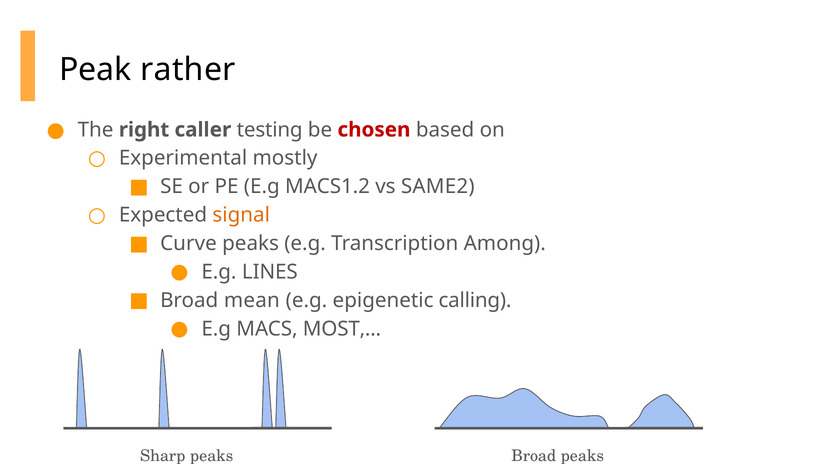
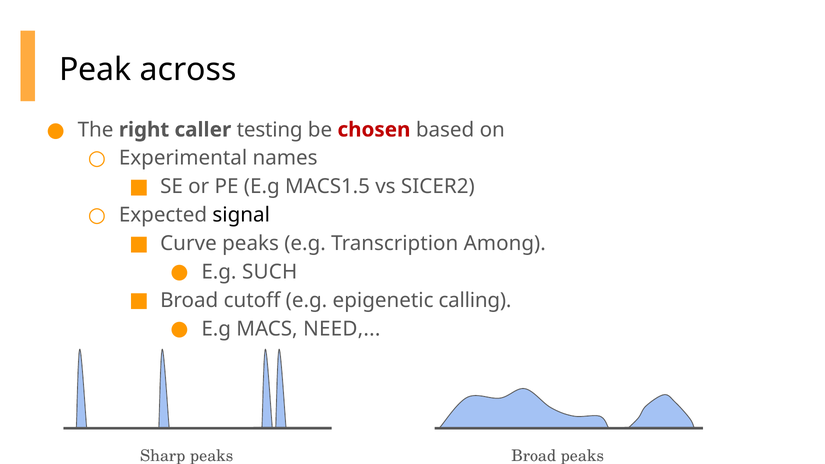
rather: rather -> across (188, 70)
mostly: mostly -> names (285, 158)
MACS1.2: MACS1.2 -> MACS1.5 (328, 187)
SAME2: SAME2 -> SICER2 (438, 187)
signal colour: orange -> black (241, 215)
LINES: LINES -> SUCH (270, 272)
mean: mean -> cutoff (252, 300)
MOST: MOST -> NEED (342, 329)
